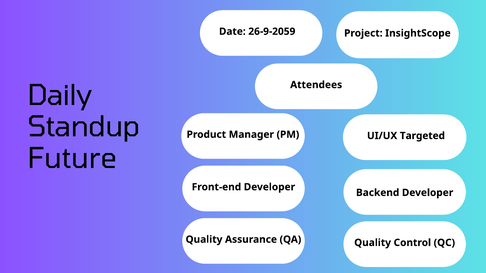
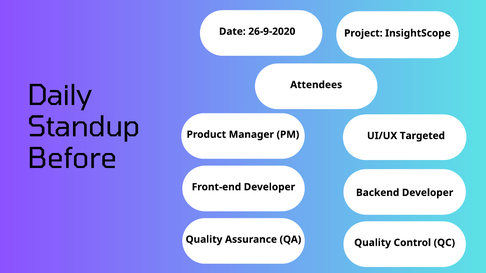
26-9-2059: 26-9-2059 -> 26-9-2020 (272, 32)
Future: Future -> Before (72, 159)
